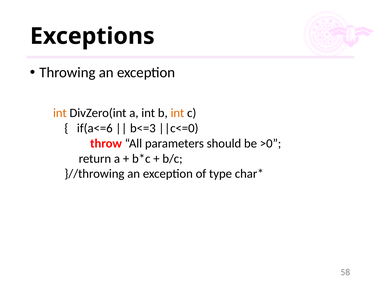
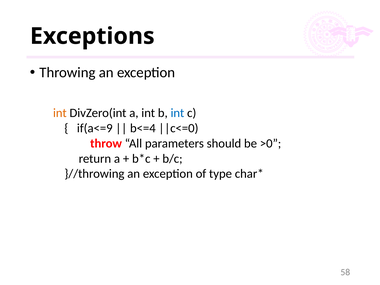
int colour: orange -> blue (177, 113)
if(a<=6: if(a<=6 -> if(a<=9 (95, 128)
b<=3: b<=3 -> b<=4 (143, 128)
